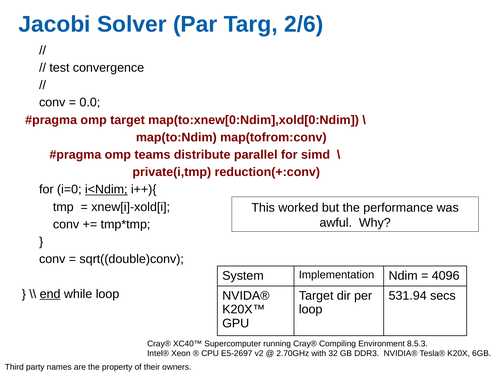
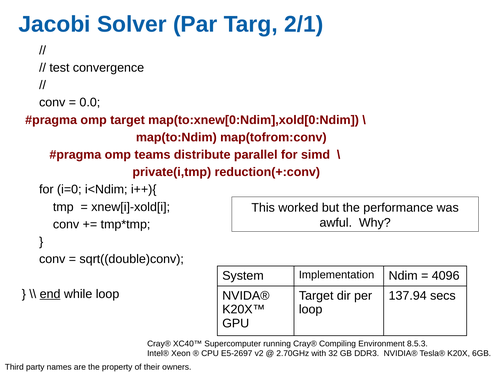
2/6: 2/6 -> 2/1 (304, 24)
i<Ndim underline: present -> none (106, 190)
531.94: 531.94 -> 137.94 (408, 296)
